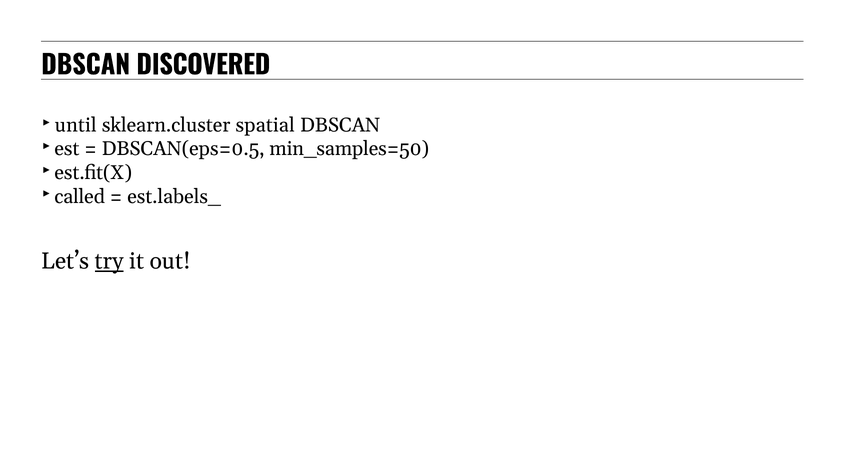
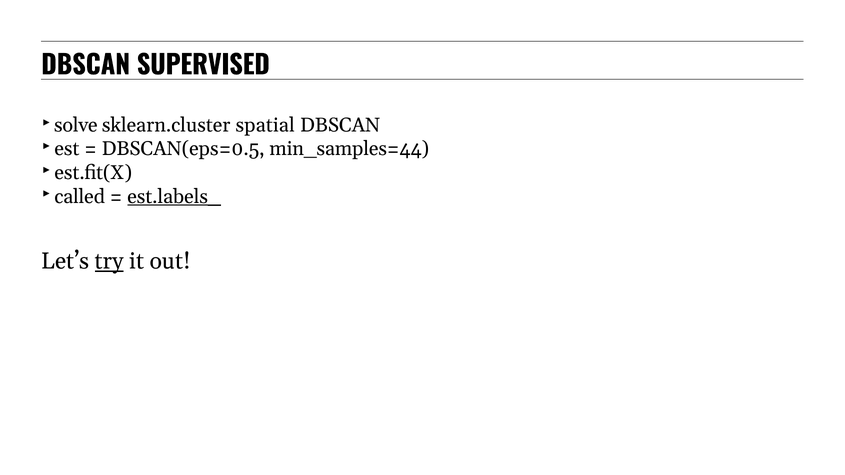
DISCOVERED: DISCOVERED -> SUPERVISED (203, 66)
until: until -> solve (76, 125)
min_samples=50: min_samples=50 -> min_samples=44 (349, 149)
est.labels_ underline: none -> present (174, 196)
